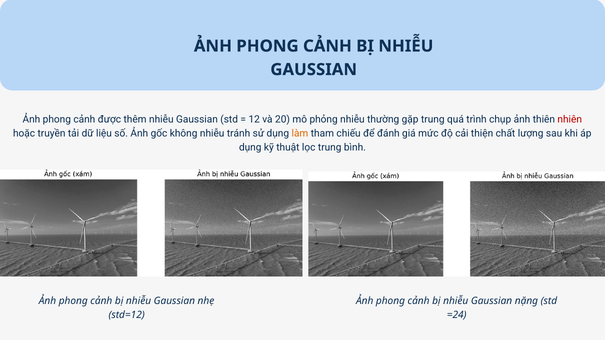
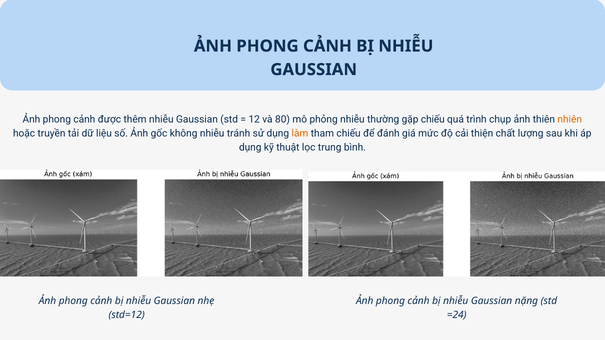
20: 20 -> 80 (283, 119)
gặp trung: trung -> chiếu (433, 119)
nhiên colour: red -> orange (570, 119)
